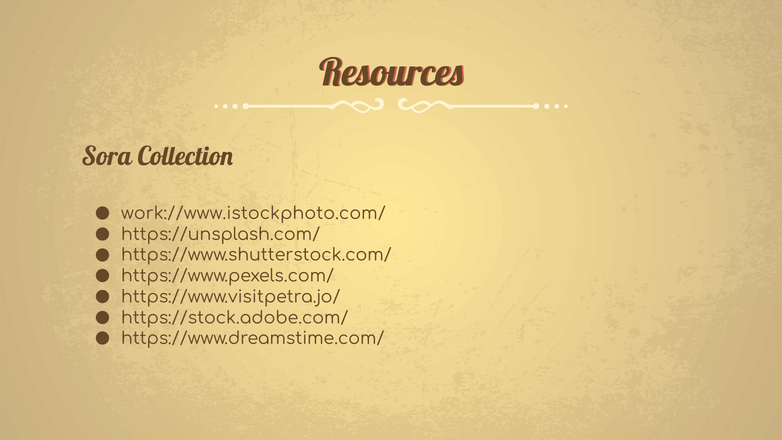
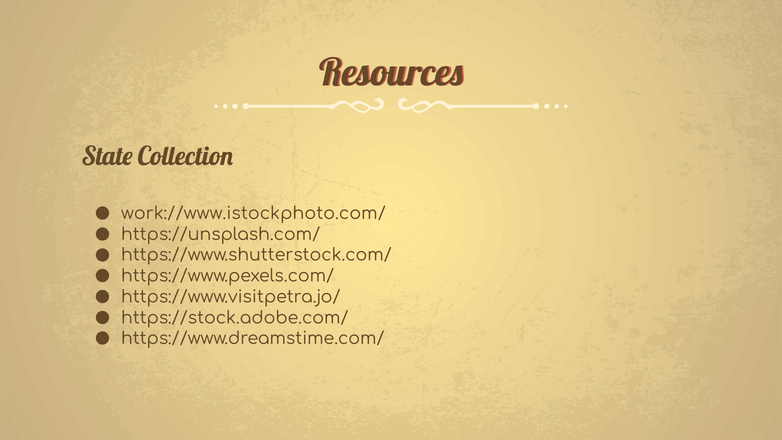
Sora: Sora -> State (107, 157)
